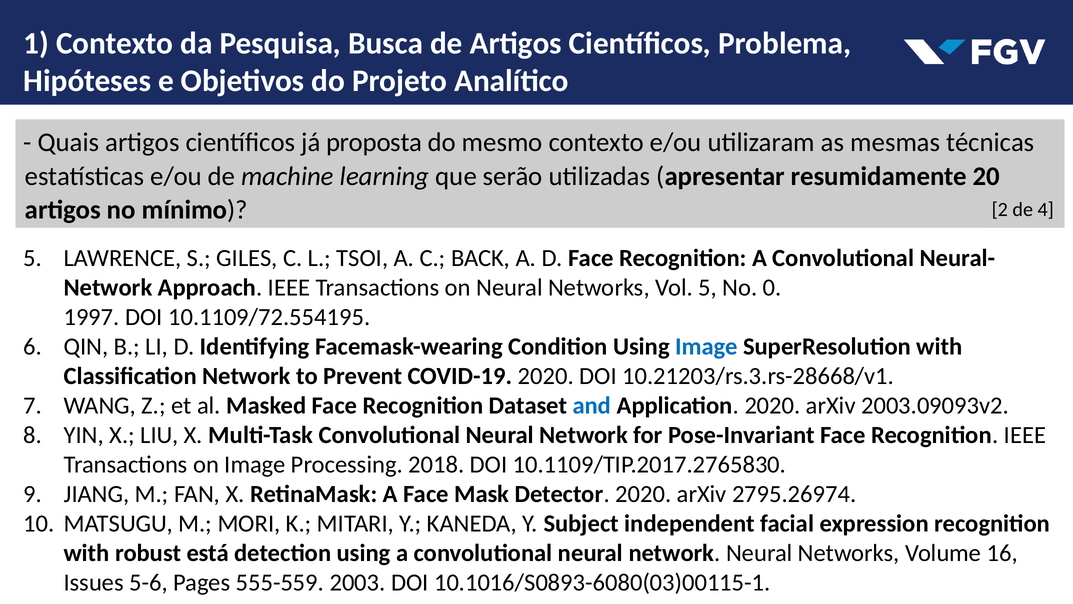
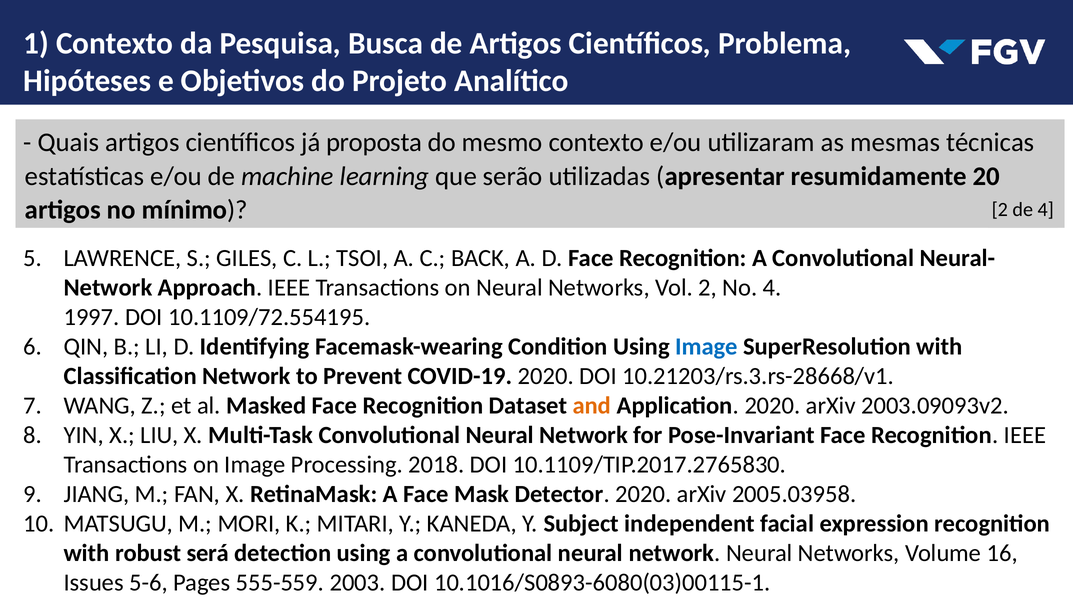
Vol 5: 5 -> 2 (708, 287)
No 0: 0 -> 4 (772, 287)
and colour: blue -> orange (592, 405)
2795.26974: 2795.26974 -> 2005.03958 (794, 494)
está: está -> será (208, 553)
